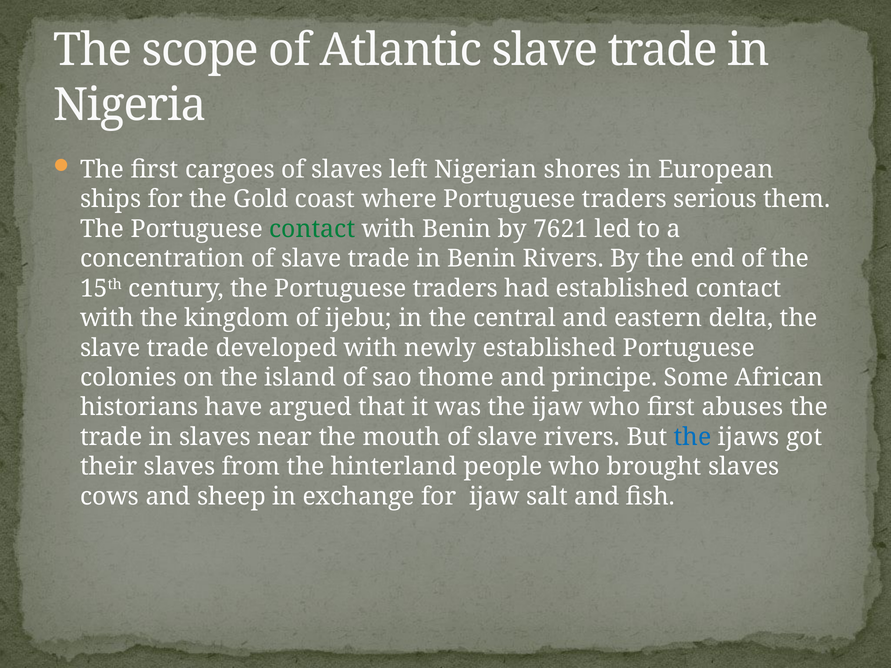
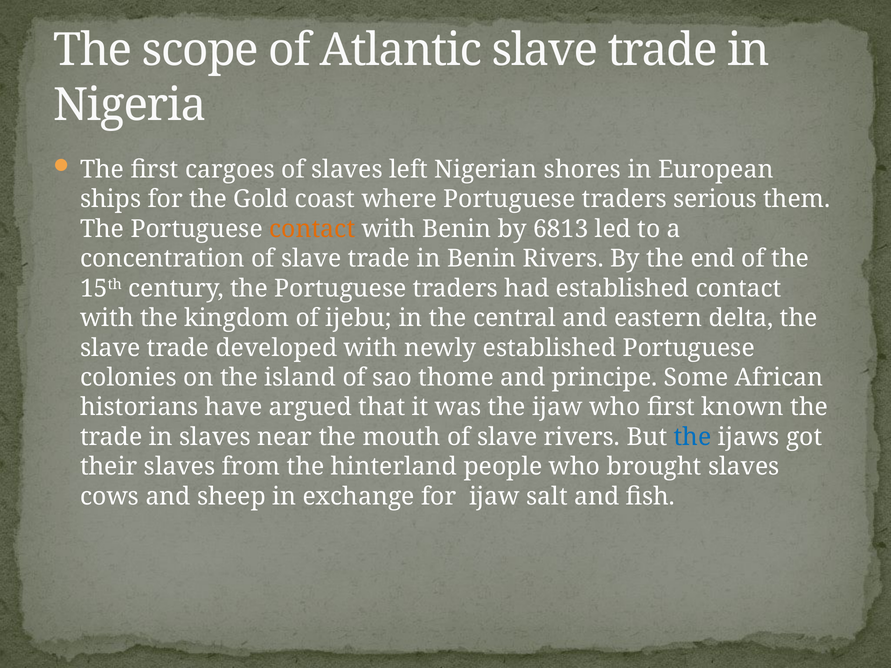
contact colour: green -> orange (312, 229)
7621: 7621 -> 6813 (561, 229)
abuses: abuses -> known (743, 407)
